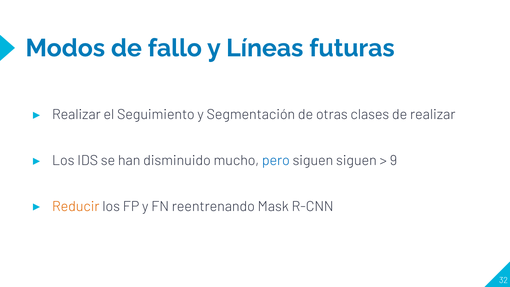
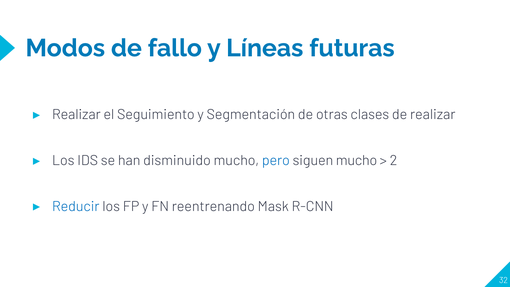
siguen siguen: siguen -> mucho (356, 160)
9: 9 -> 2 (394, 160)
Reducir colour: orange -> blue (76, 206)
